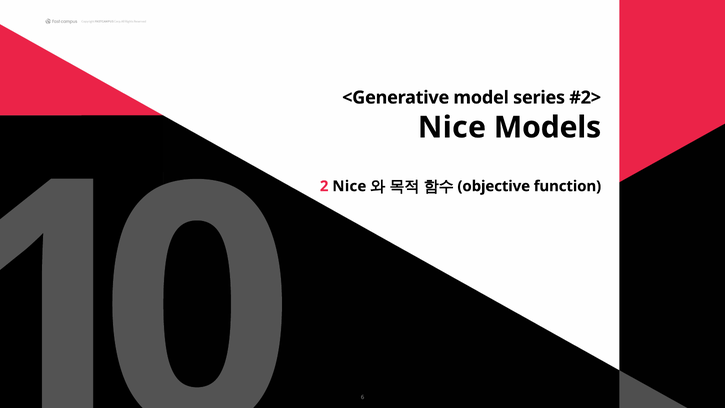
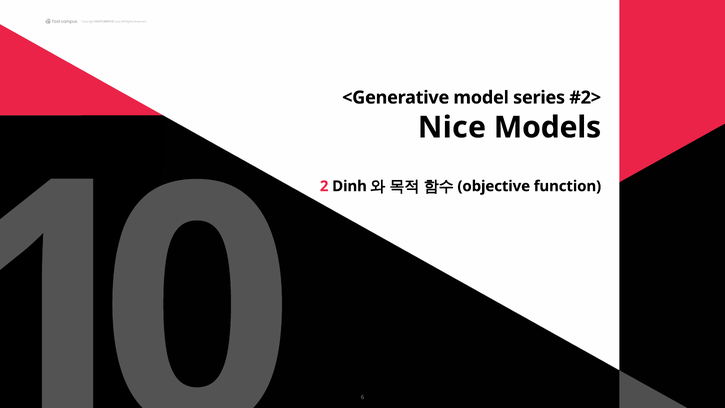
2 Nice: Nice -> Dinh (350, 186)
